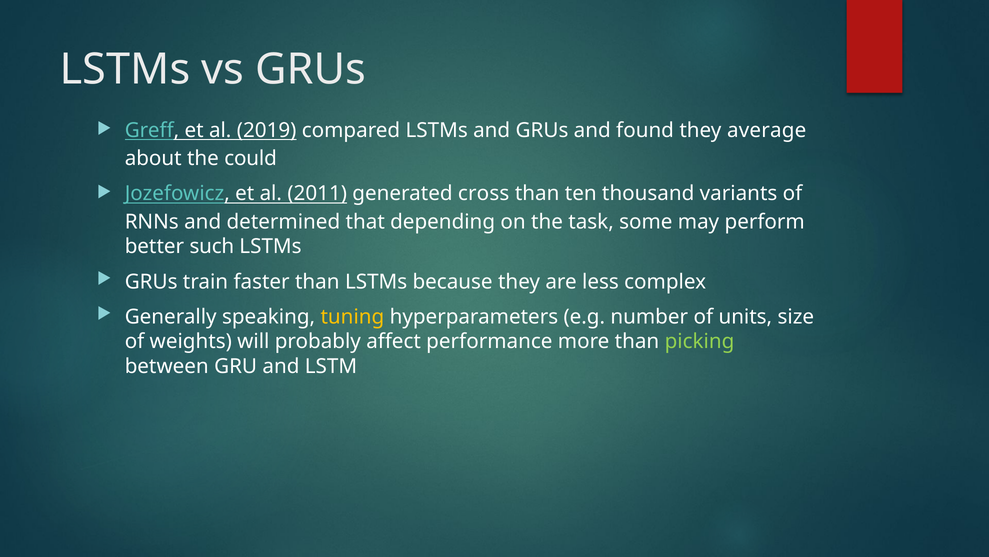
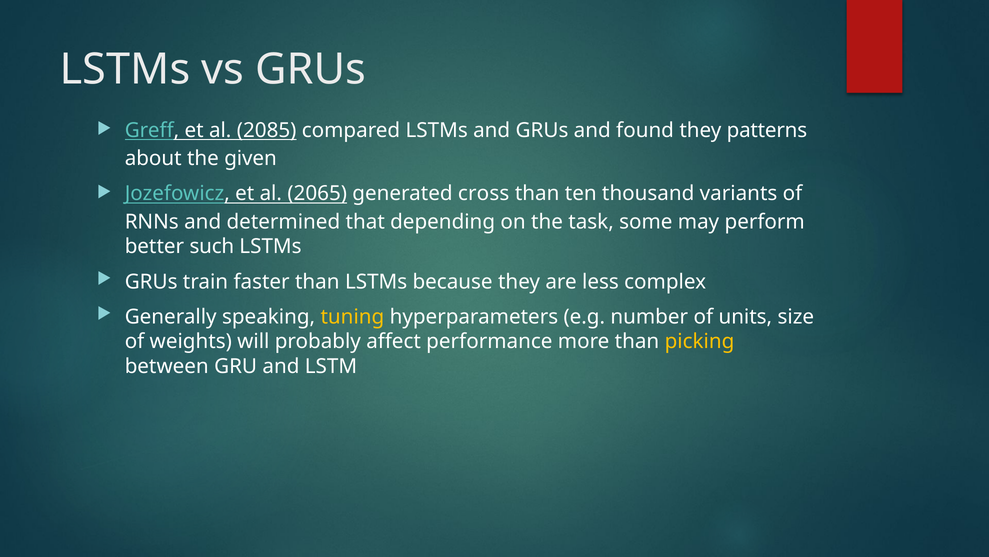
2019: 2019 -> 2085 (267, 130)
average: average -> patterns (767, 130)
could: could -> given (251, 158)
2011: 2011 -> 2065 (317, 193)
picking colour: light green -> yellow (699, 341)
